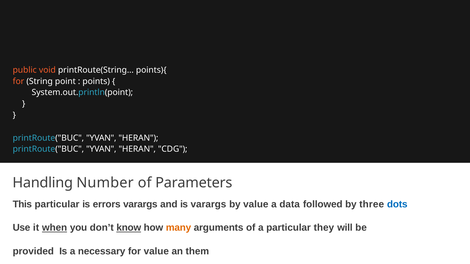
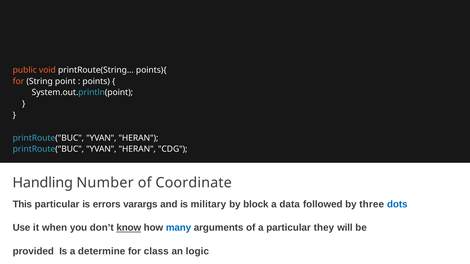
Parameters: Parameters -> Coordinate (194, 183)
is varargs: varargs -> military (208, 204)
by value: value -> block (256, 204)
when underline: present -> none (55, 228)
many colour: orange -> blue (179, 228)
necessary: necessary -> determine (102, 251)
for value: value -> class (156, 251)
them: them -> logic (197, 251)
